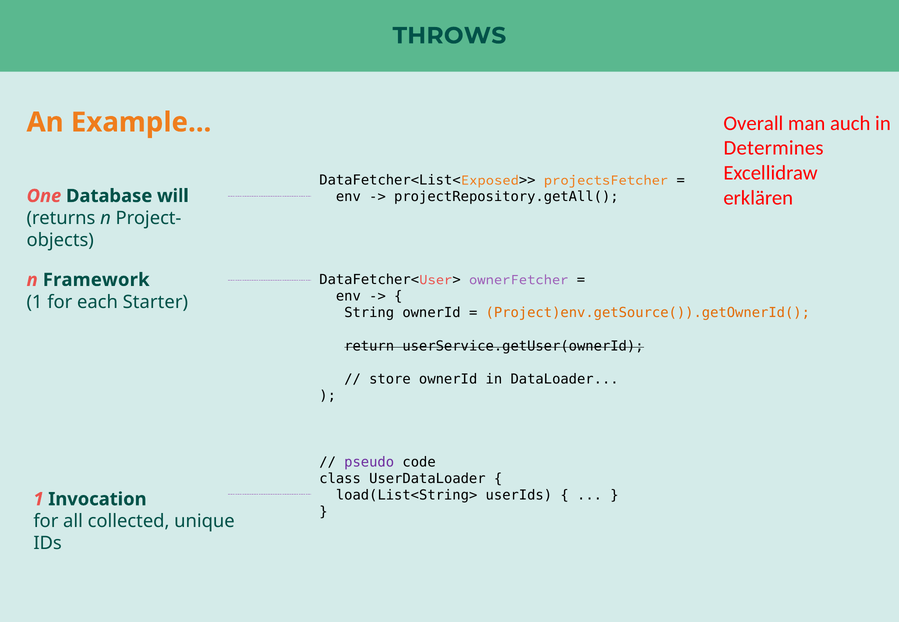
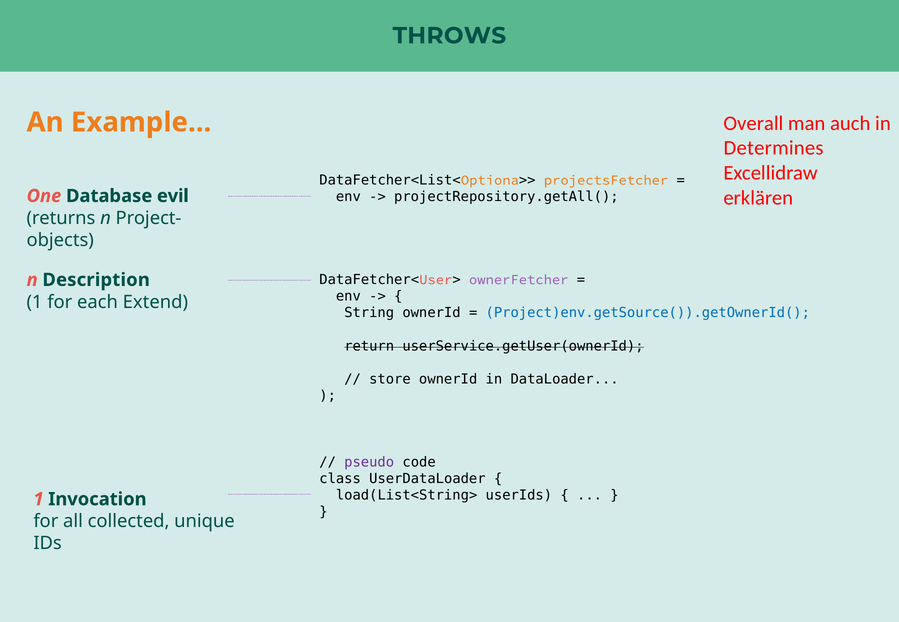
Exposed: Exposed -> Optiona (490, 180)
will: will -> evil (173, 196)
Framework: Framework -> Description (96, 280)
Starter: Starter -> Extend (155, 302)
Project)env.getSource()).getOwnerId( colour: orange -> blue (648, 313)
